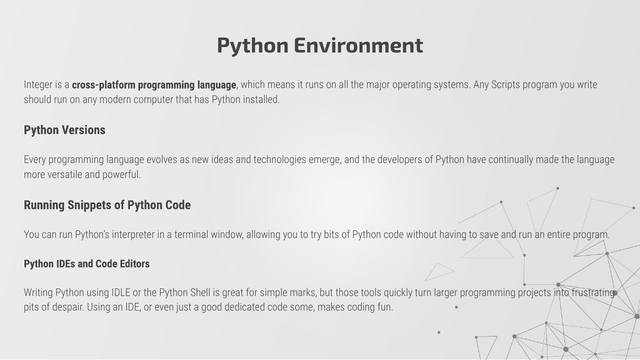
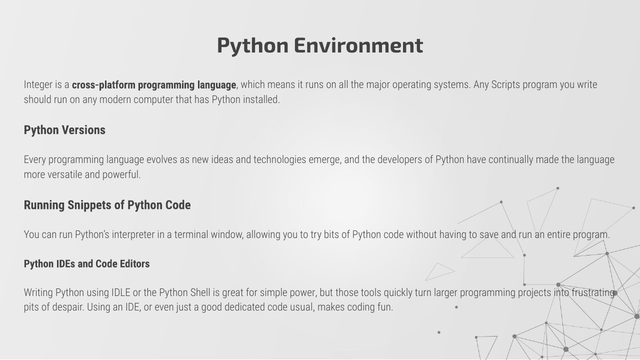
marks: marks -> power (304, 293)
some: some -> usual (303, 307)
